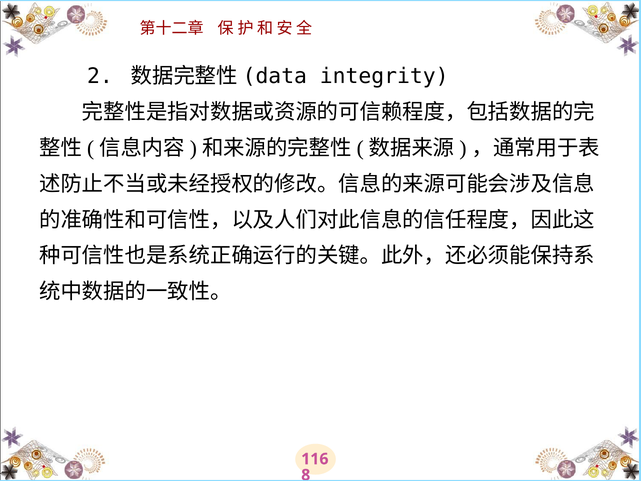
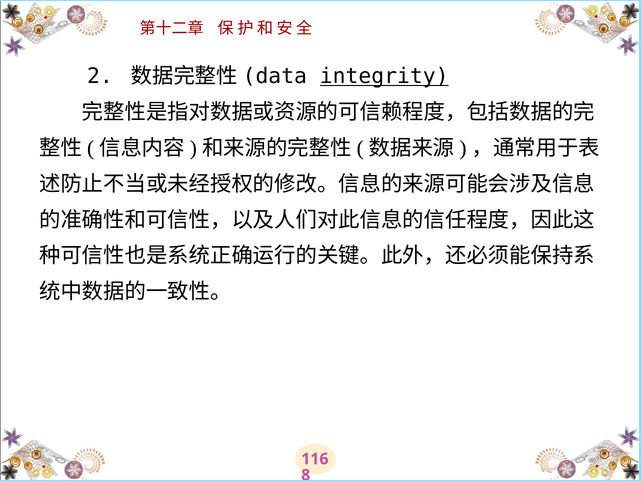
integrity underline: none -> present (384, 76)
